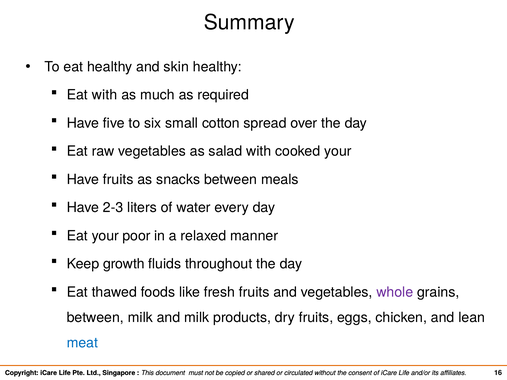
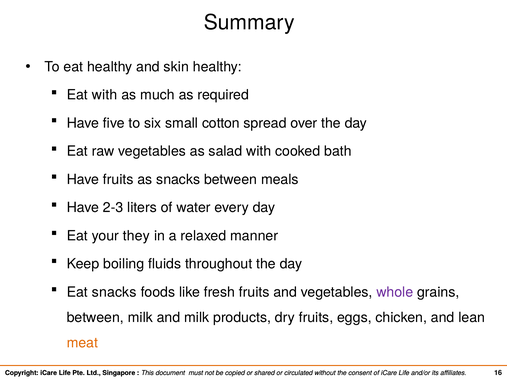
cooked your: your -> bath (338, 151)
poor: poor -> they (136, 236)
growth: growth -> boiling (124, 264)
Eat thawed: thawed -> snacks (114, 292)
meat colour: blue -> orange (82, 343)
